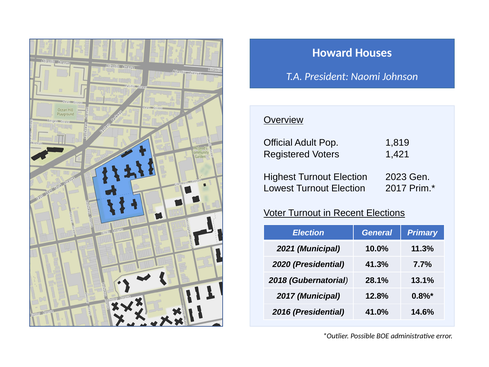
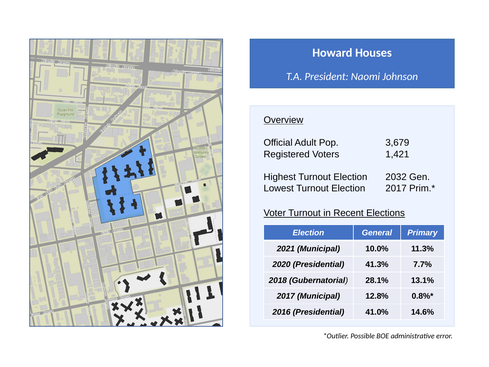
1,819: 1,819 -> 3,679 (397, 143)
2023: 2023 -> 2032 (396, 177)
